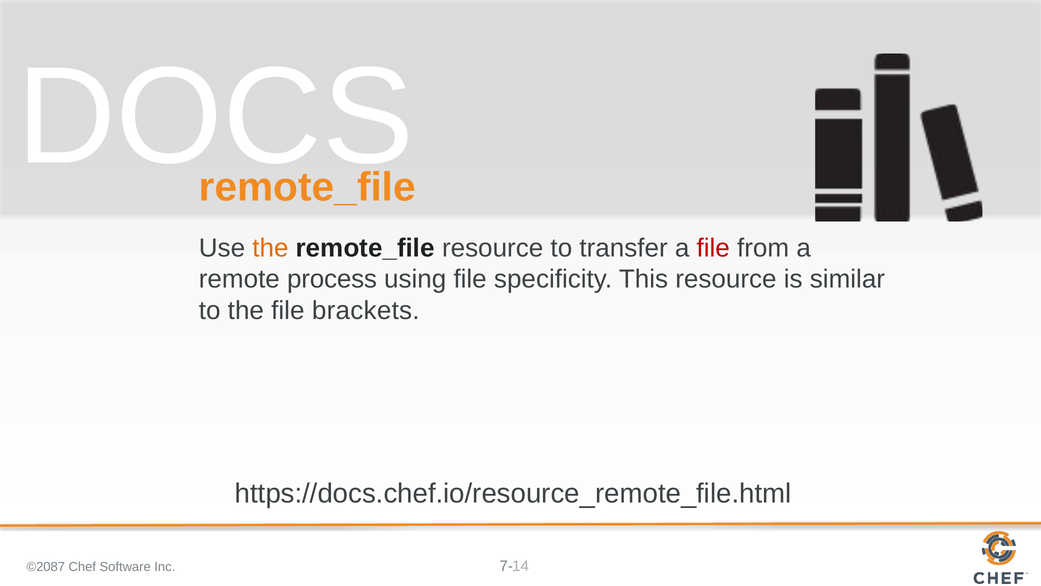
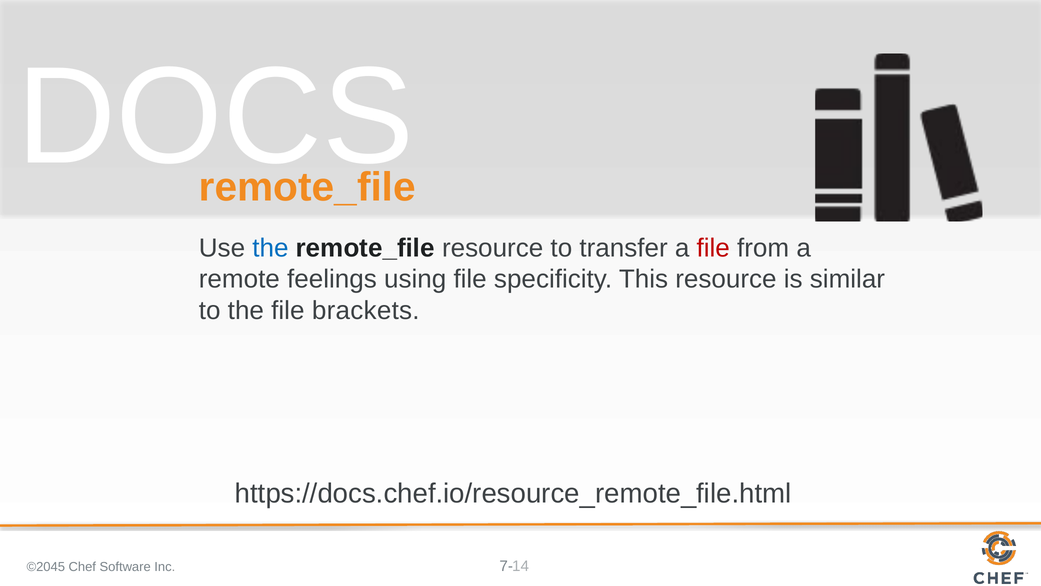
the colour: orange -> blue (270, 248)
process: process -> feelings (332, 279)
©2087: ©2087 -> ©2045 (46, 567)
